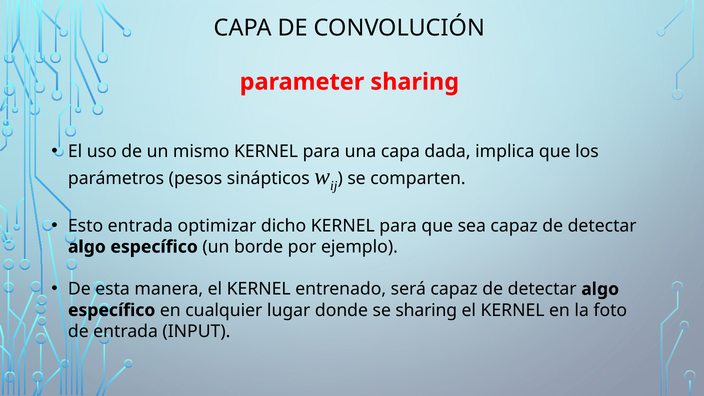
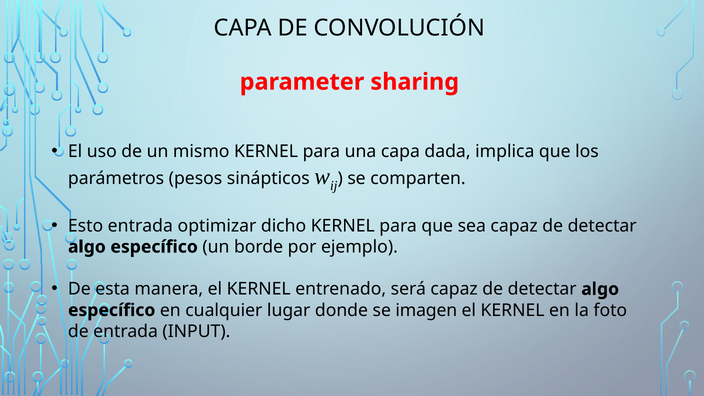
se sharing: sharing -> imagen (426, 310)
